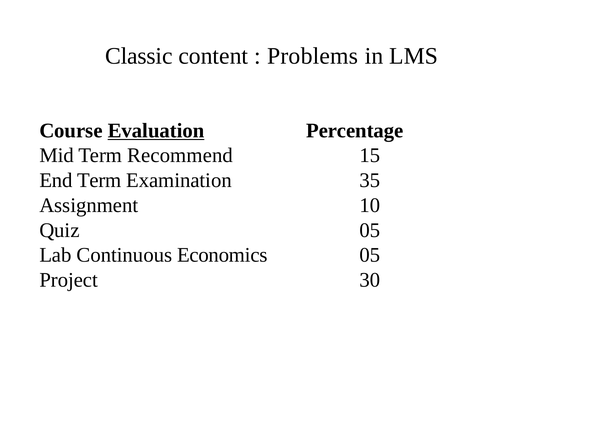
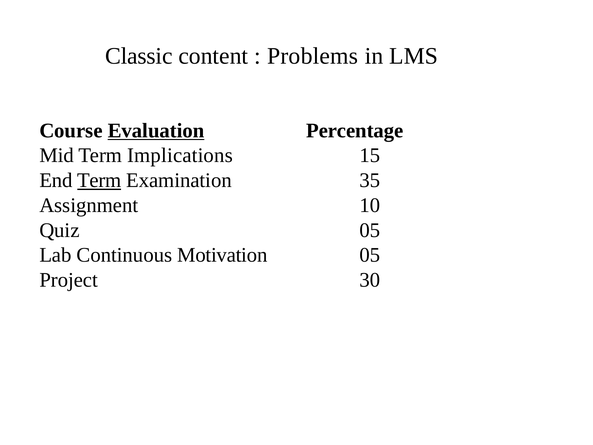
Recommend: Recommend -> Implications (180, 155)
Term underline: none -> present (99, 180)
Economics: Economics -> Motivation (222, 255)
